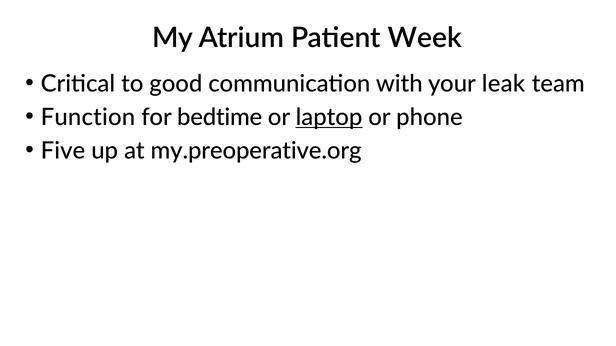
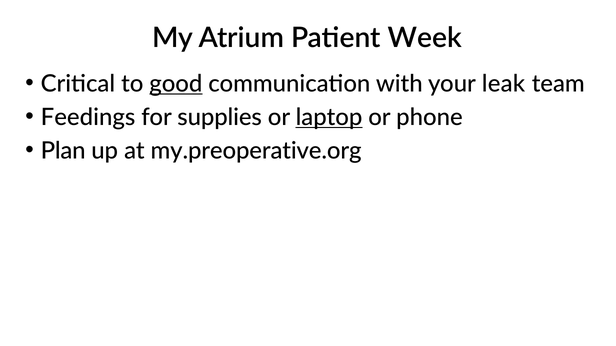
good underline: none -> present (176, 84)
Function: Function -> Feedings (88, 117)
bedtime: bedtime -> supplies (220, 117)
Five: Five -> Plan (63, 151)
